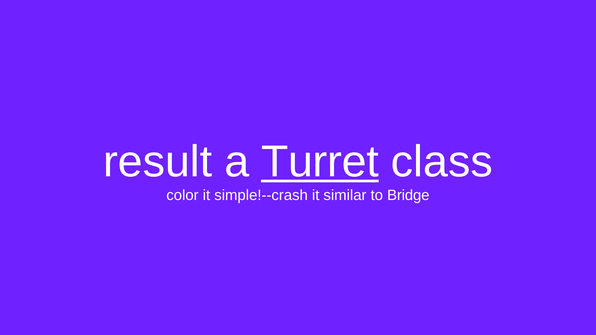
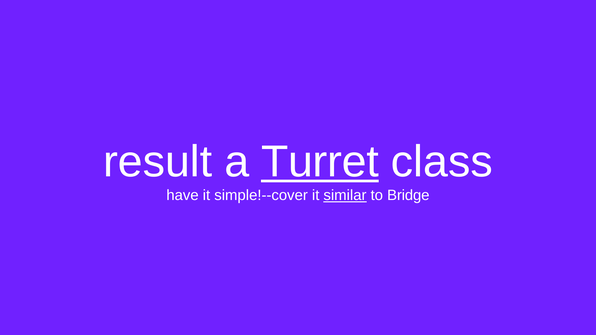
color: color -> have (183, 195)
simple!--crash: simple!--crash -> simple!--cover (261, 195)
similar underline: none -> present (345, 195)
